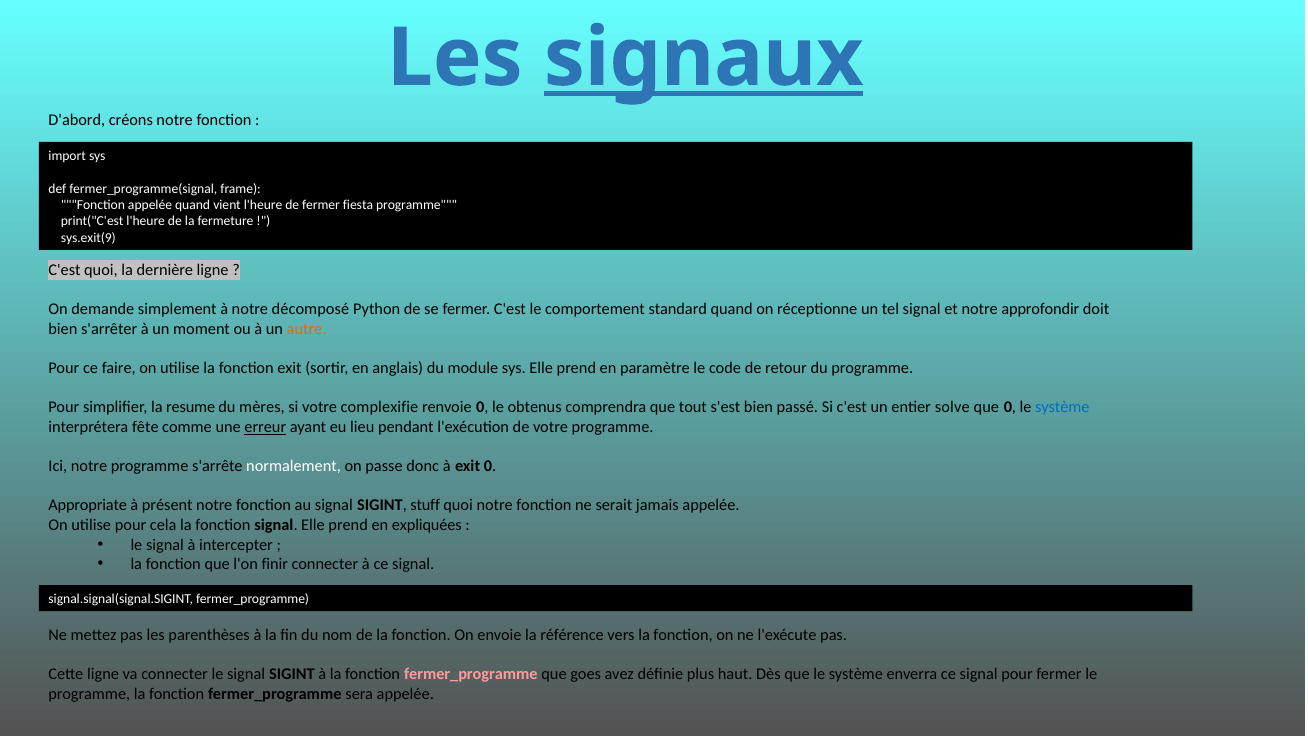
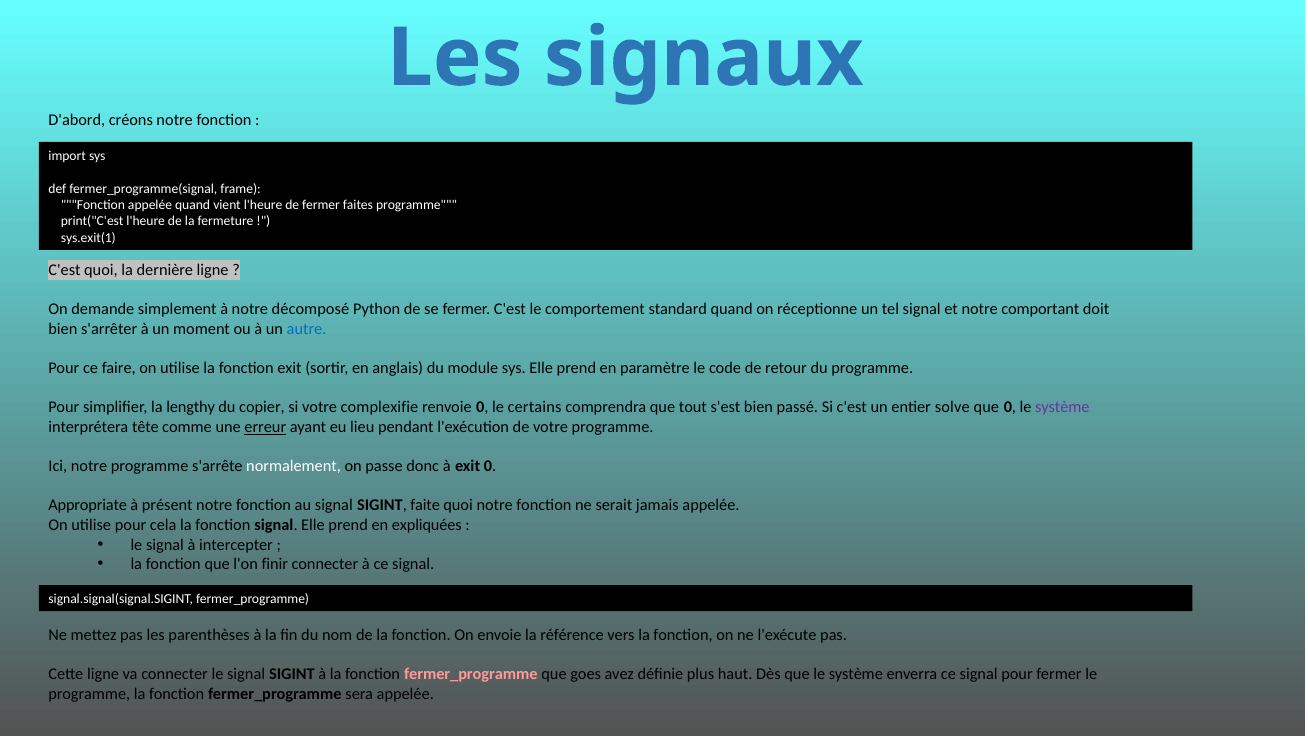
signaux underline: present -> none (704, 58)
fiesta: fiesta -> faites (358, 205)
sys.exit(9: sys.exit(9 -> sys.exit(1 (88, 238)
approfondir: approfondir -> comportant (1040, 309)
autre colour: orange -> blue (307, 329)
resume: resume -> lengthy (191, 407)
mères: mères -> copier (262, 407)
obtenus: obtenus -> certains (535, 407)
système colour: blue -> purple (1062, 407)
fête: fête -> tête (145, 427)
stuff: stuff -> faite (425, 505)
